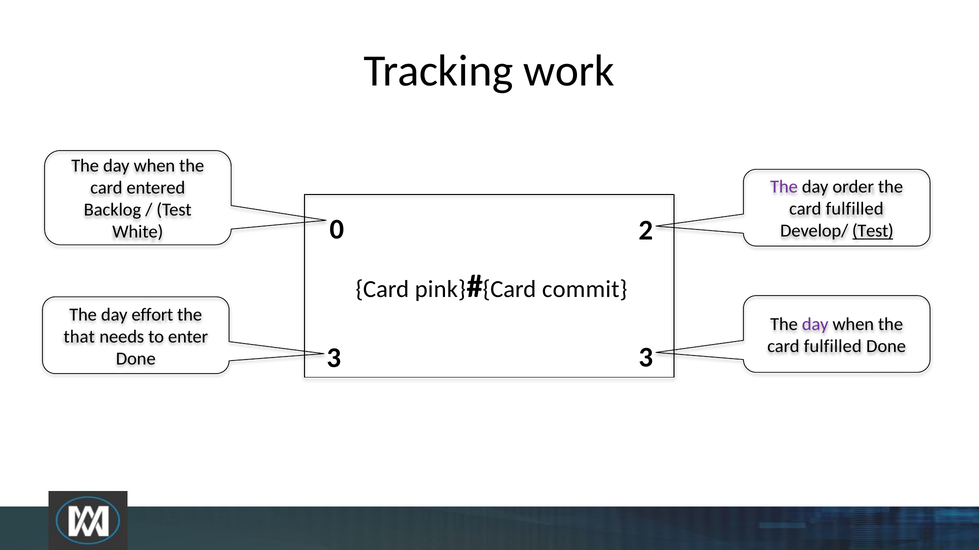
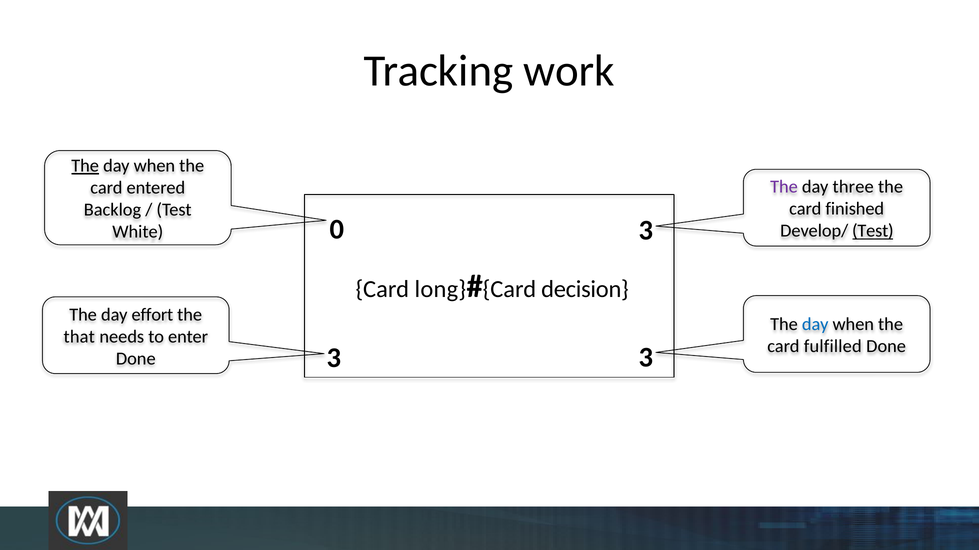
The underline: none -> present (85, 166)
order: order -> three (853, 187)
fulfilled: fulfilled -> finished (855, 209)
0 2: 2 -> 3 (646, 231)
pink: pink -> long (440, 290)
commit: commit -> decision (585, 290)
day colour: purple -> blue (815, 325)
